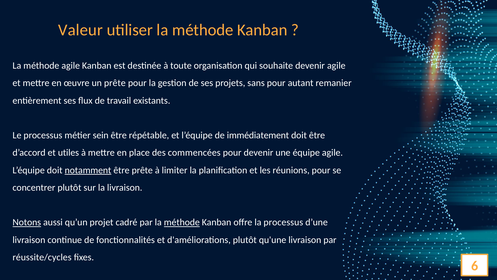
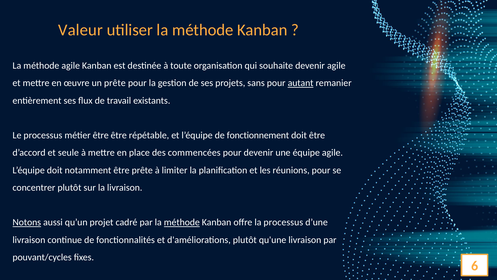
autant underline: none -> present (301, 83)
métier sein: sein -> être (101, 135)
immédiatement: immédiatement -> fonctionnement (258, 135)
utiles: utiles -> seule (68, 153)
notamment underline: present -> none (88, 170)
réussite/cycles: réussite/cycles -> pouvant/cycles (42, 257)
